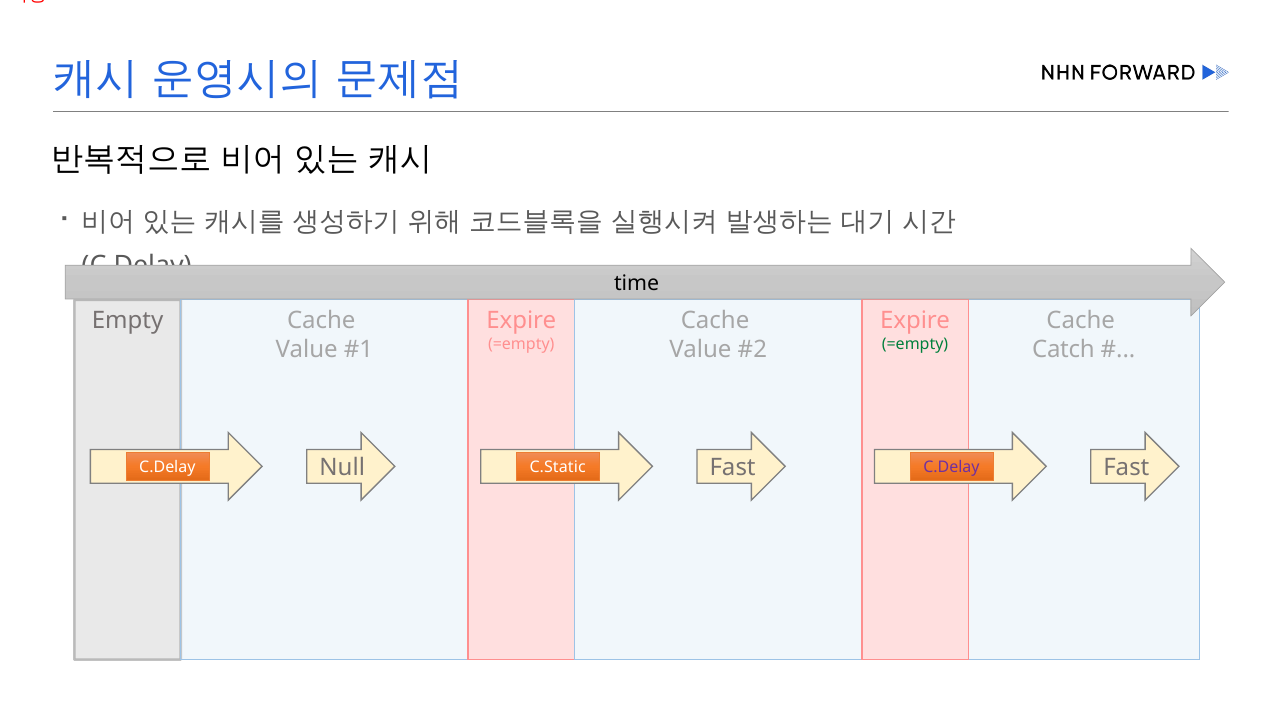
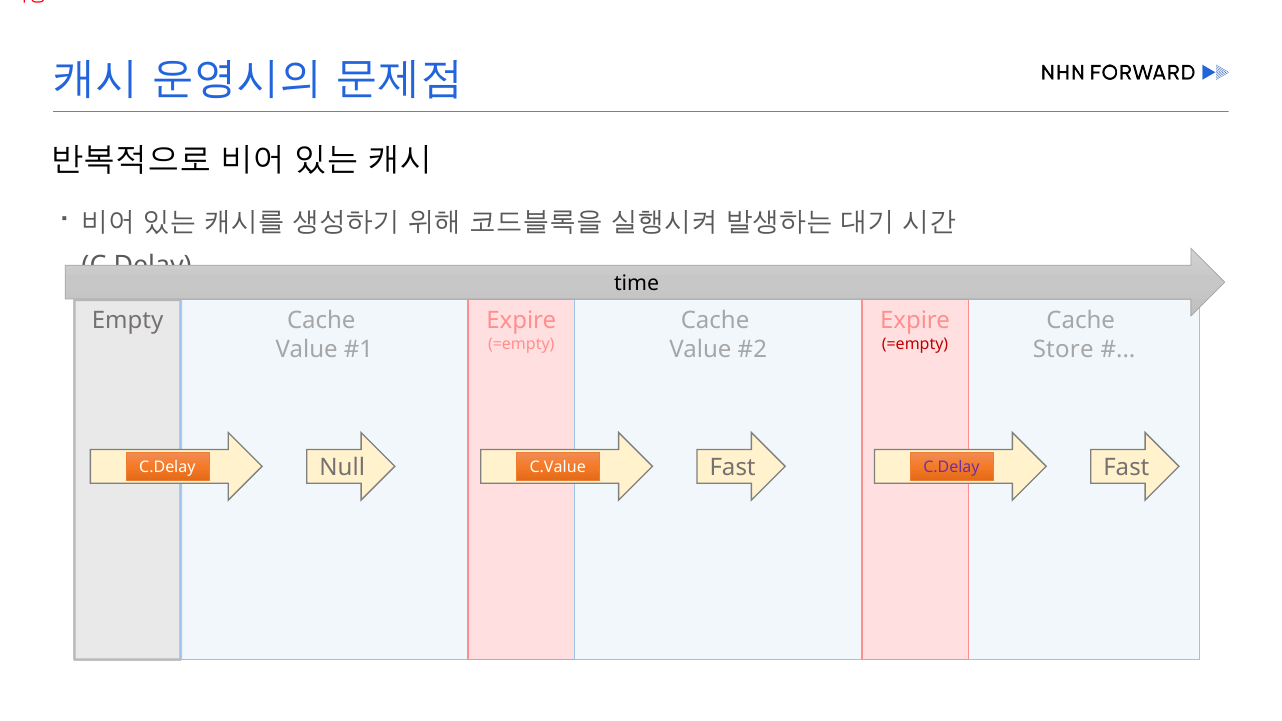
=empty colour: green -> red (915, 344)
Catch: Catch -> Store (1063, 350)
C.Static: C.Static -> C.Value (558, 468)
